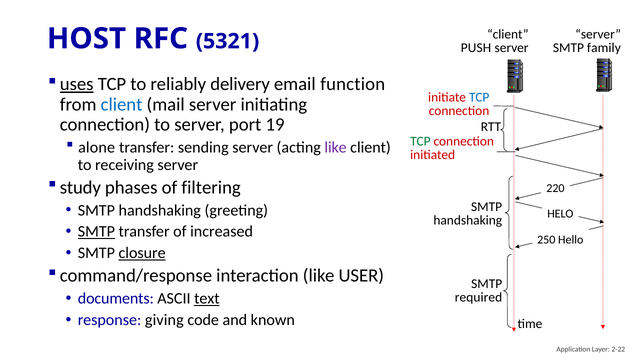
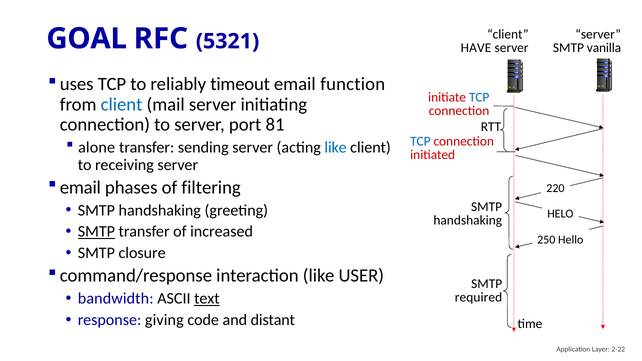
HOST: HOST -> GOAL (87, 39)
PUSH: PUSH -> HAVE (476, 48)
family: family -> vanilla (604, 48)
uses underline: present -> none (77, 84)
delivery: delivery -> timeout (240, 84)
19: 19 -> 81 (275, 125)
TCP colour: green -> blue (420, 141)
like colour: purple -> blue (336, 147)
study: study -> email (80, 188)
closure underline: present -> none (142, 253)
documents: documents -> bandwidth (116, 299)
known: known -> distant (273, 320)
